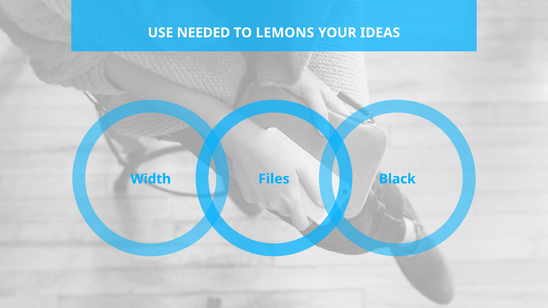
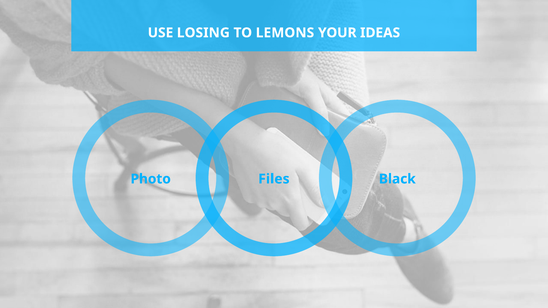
NEEDED: NEEDED -> LOSING (203, 33)
Width: Width -> Photo (151, 179)
